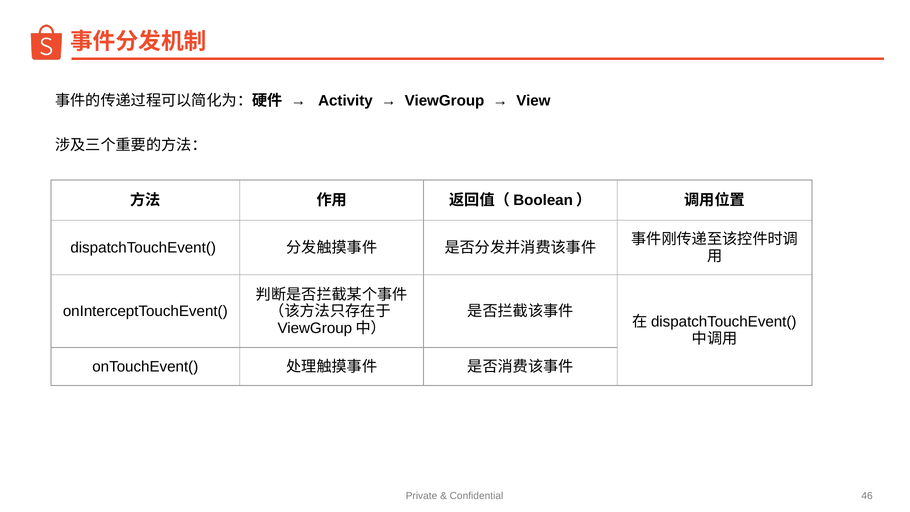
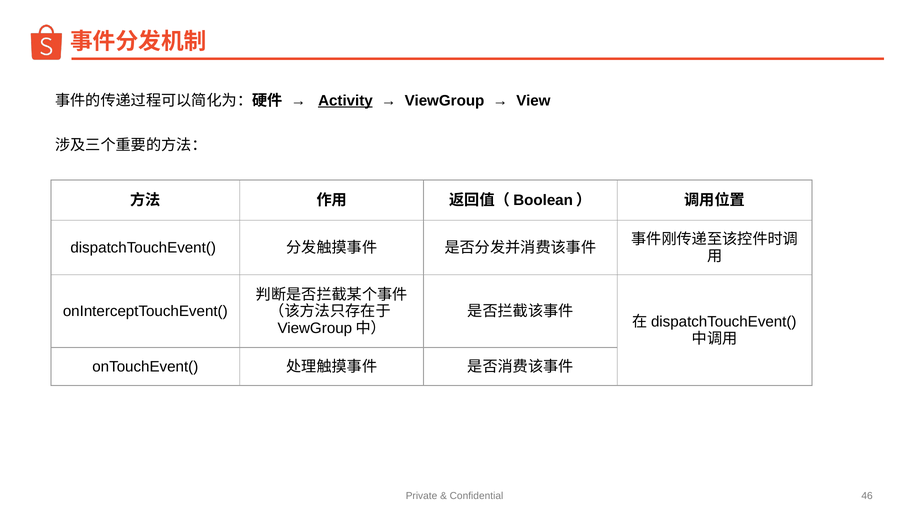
Activity underline: none -> present (345, 101)
